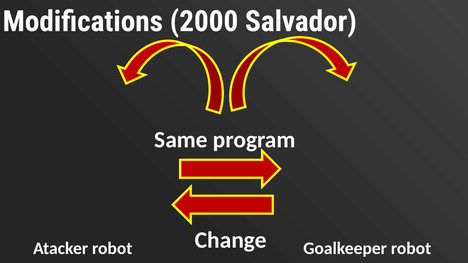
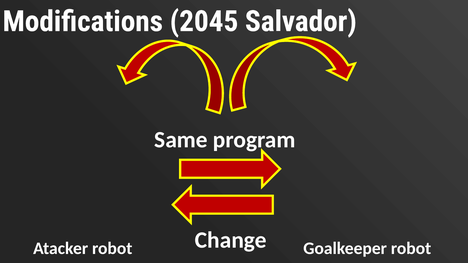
2000: 2000 -> 2045 (204, 21)
